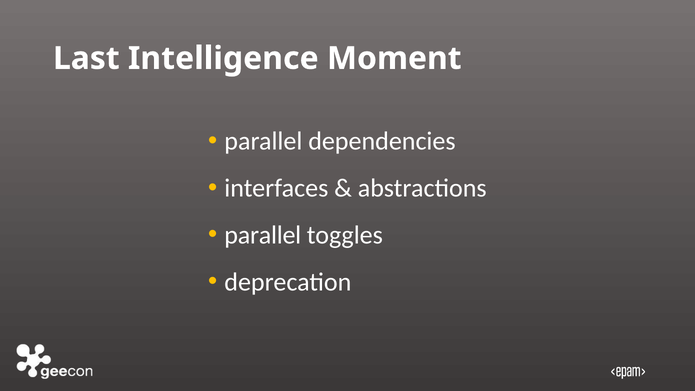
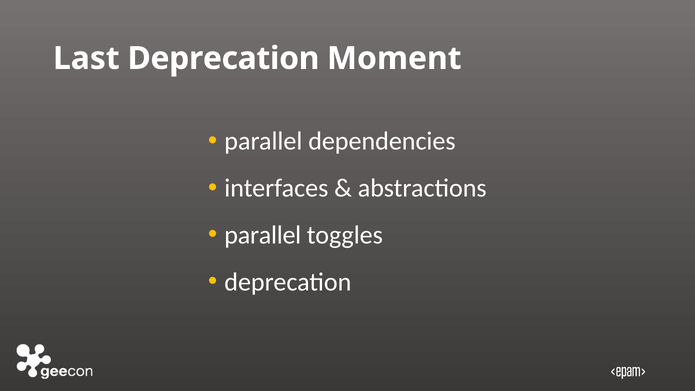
Last Intelligence: Intelligence -> Deprecation (223, 58)
